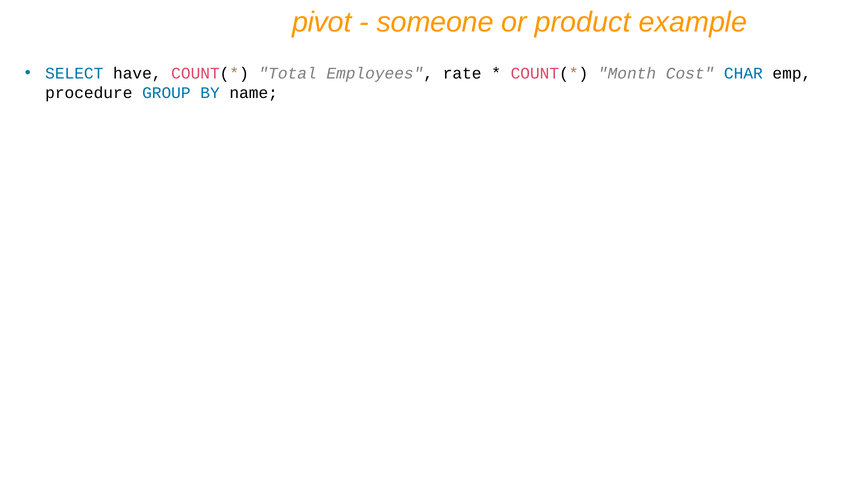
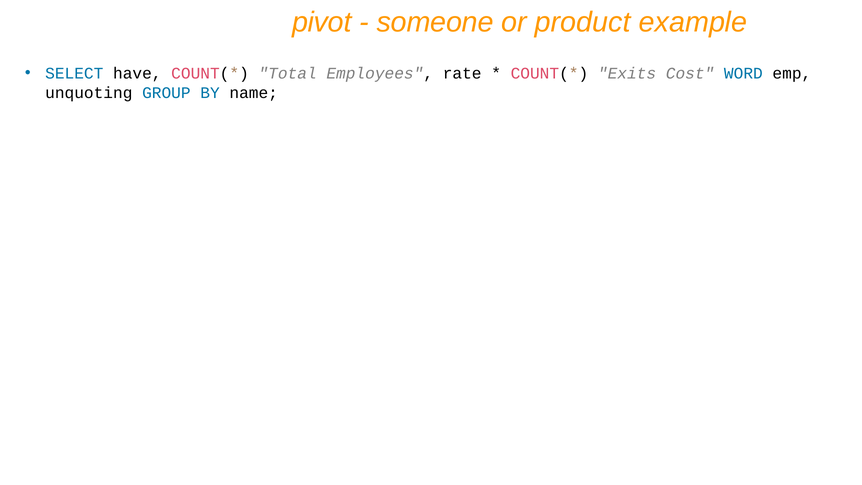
Month: Month -> Exits (627, 73)
CHAR: CHAR -> WORD (743, 73)
procedure: procedure -> unquoting (89, 93)
